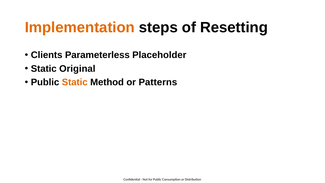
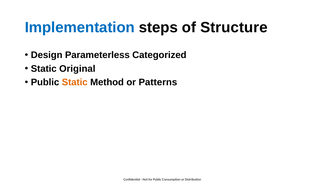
Implementation colour: orange -> blue (80, 27)
Resetting: Resetting -> Structure (234, 27)
Clients: Clients -> Design (47, 55)
Placeholder: Placeholder -> Categorized (159, 55)
